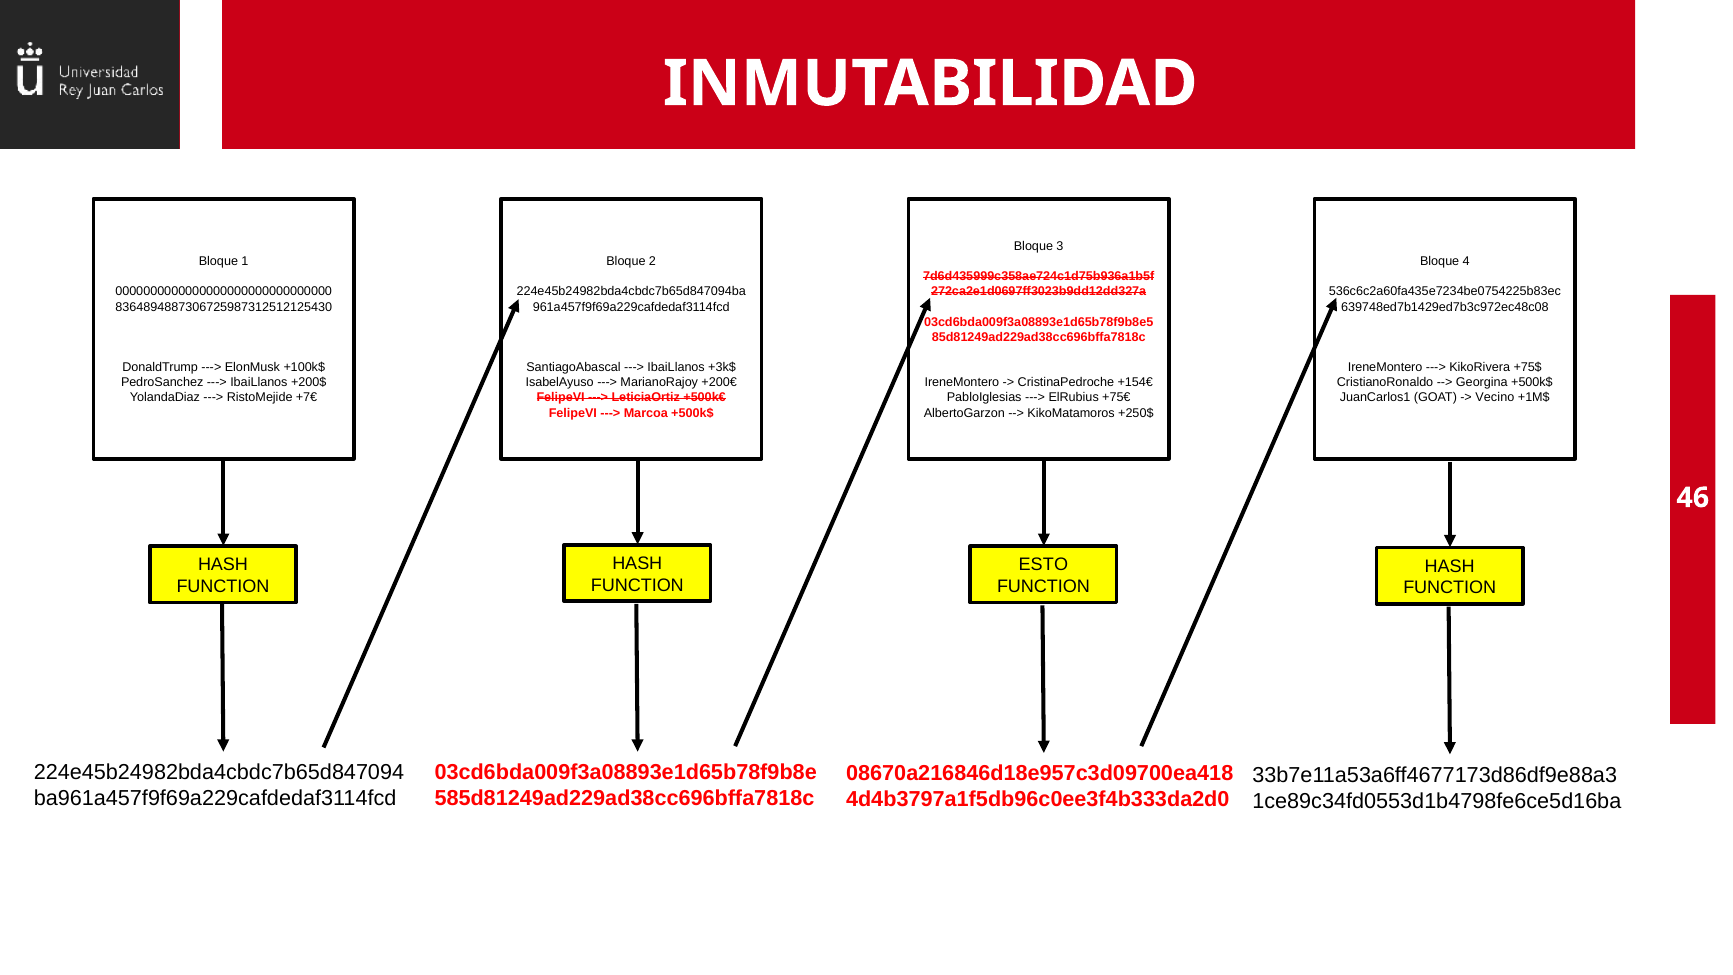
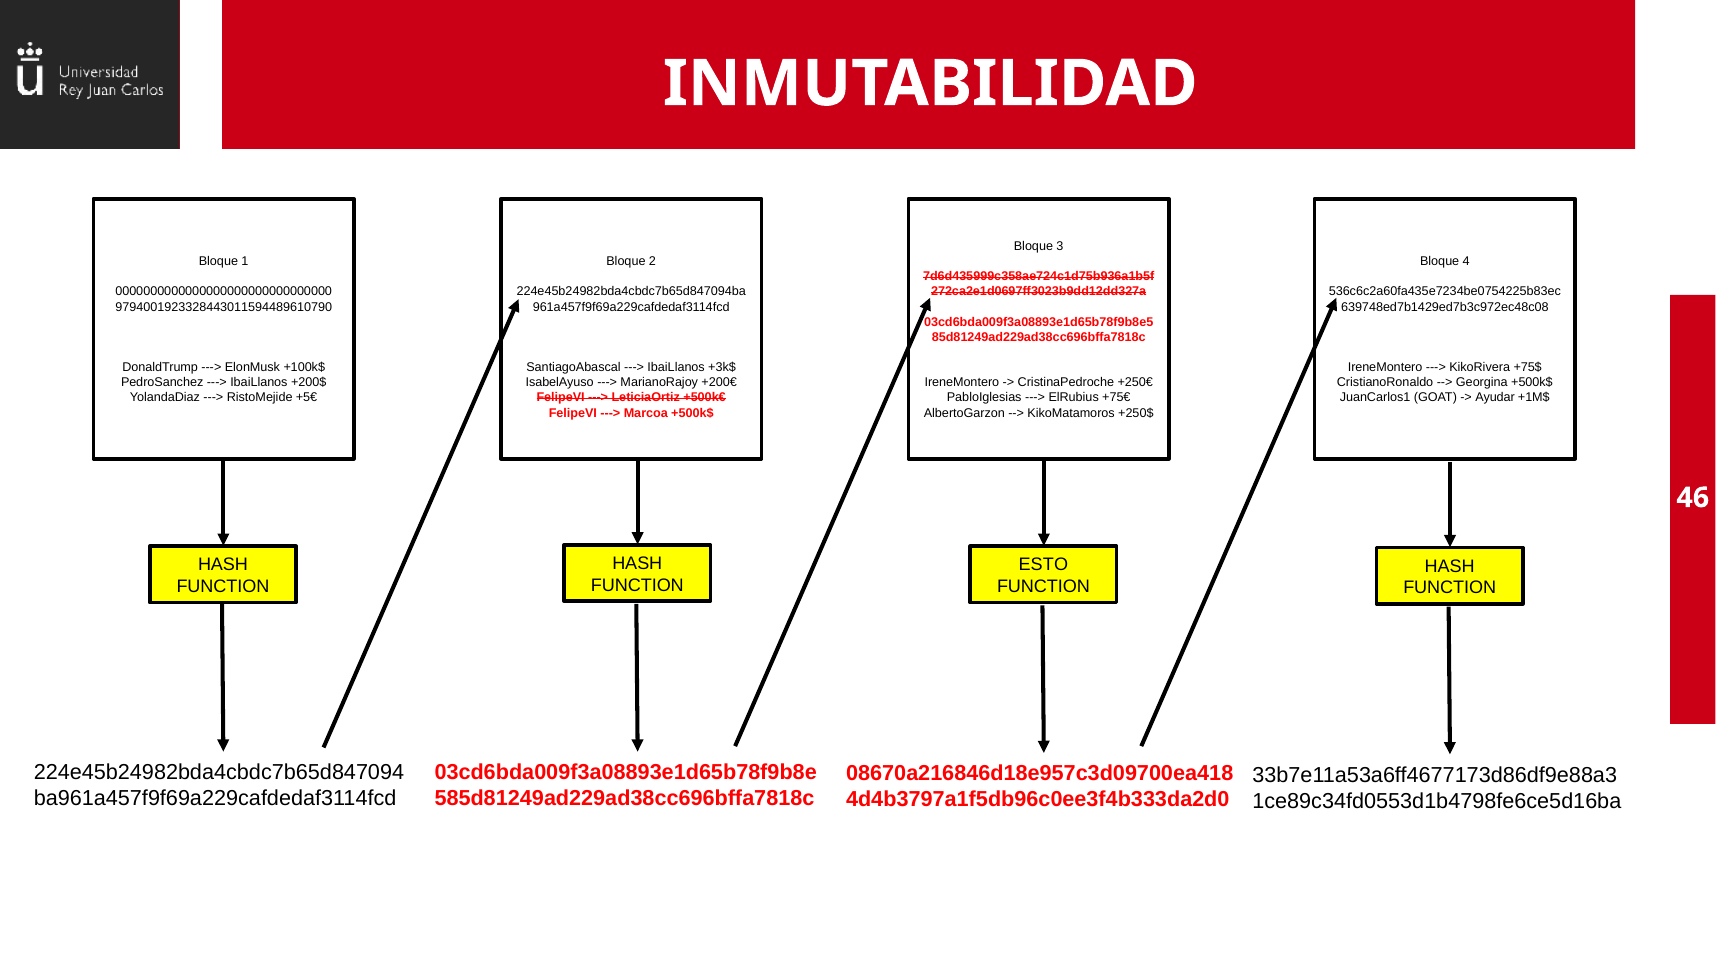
8364894887306725987312512125430: 8364894887306725987312512125430 -> 9794001923328443011594489610790 (224, 307)
+154€: +154€ -> +250€ (1135, 383)
+7€: +7€ -> +5€ (307, 398)
Vecino: Vecino -> Ayudar (1495, 398)
